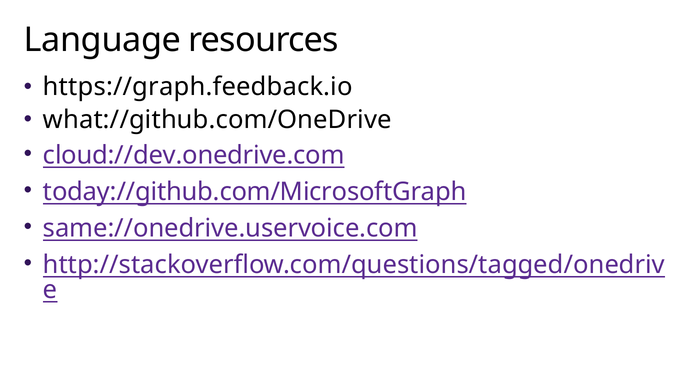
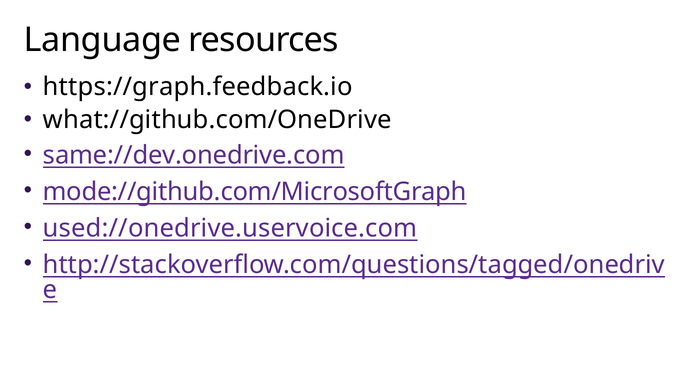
cloud://dev.onedrive.com: cloud://dev.onedrive.com -> same://dev.onedrive.com (194, 155)
today://github.com/MicrosoftGraph: today://github.com/MicrosoftGraph -> mode://github.com/MicrosoftGraph (255, 192)
same://onedrive.uservoice.com: same://onedrive.uservoice.com -> used://onedrive.uservoice.com (230, 228)
